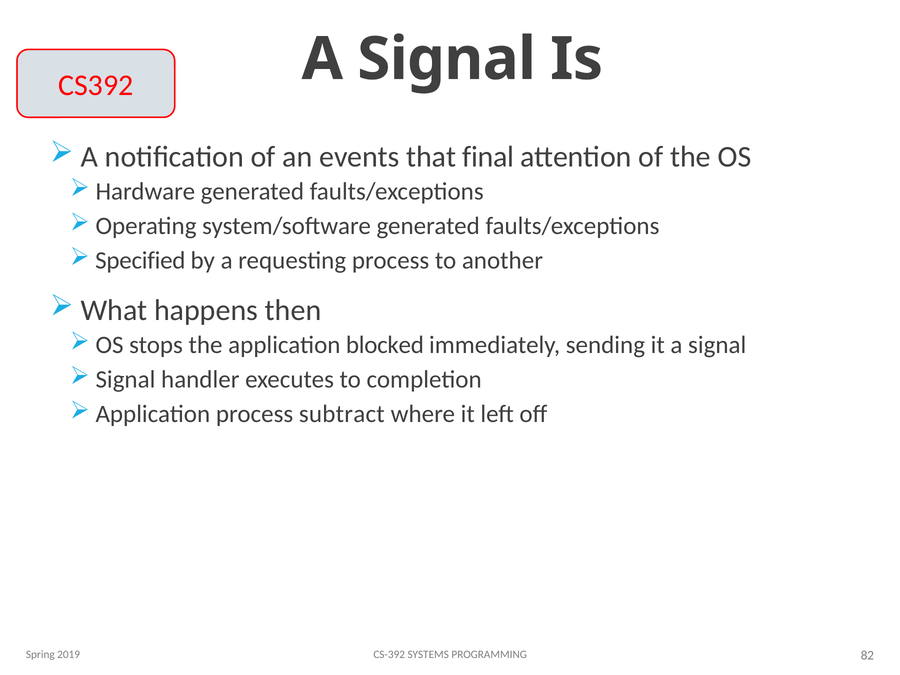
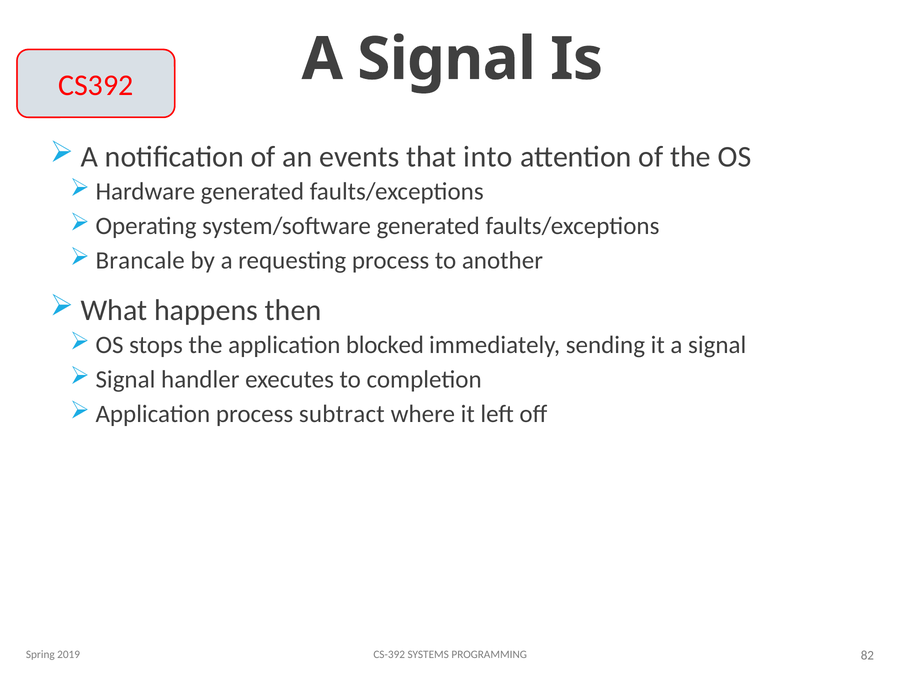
final: final -> into (488, 157)
Specified: Specified -> Brancale (140, 261)
